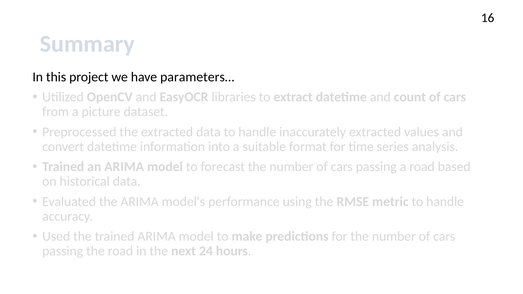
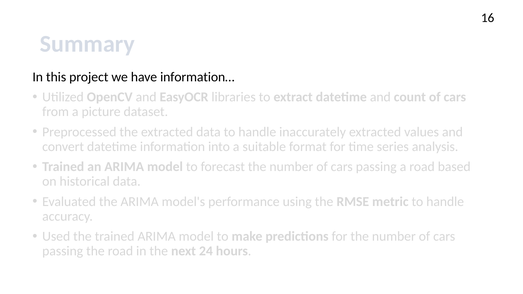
parameters…: parameters… -> information… (197, 77)
